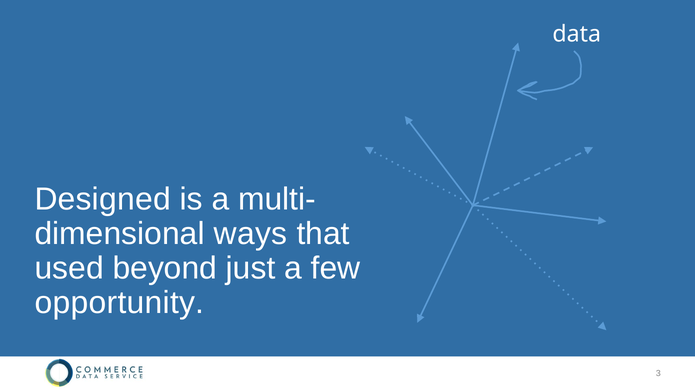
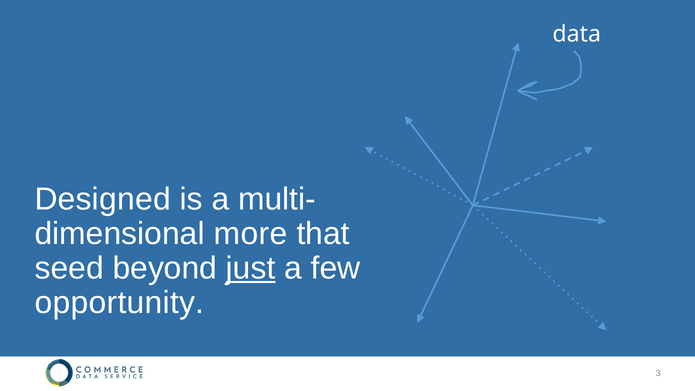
ways: ways -> more (250, 234)
used: used -> seed (69, 268)
just underline: none -> present (251, 268)
